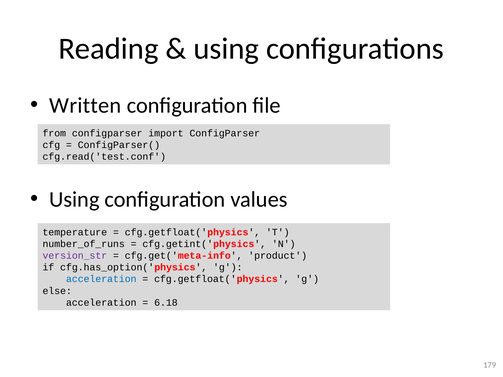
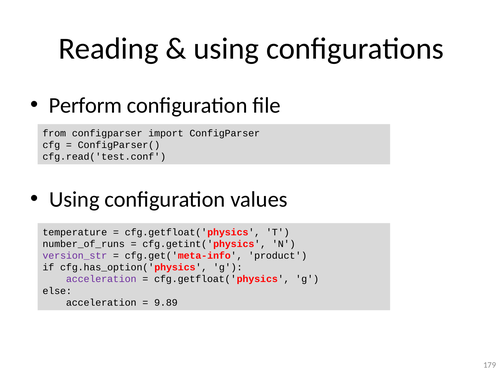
Written: Written -> Perform (85, 106)
acceleration colour: blue -> purple (101, 279)
6.18: 6.18 -> 9.89 (166, 303)
